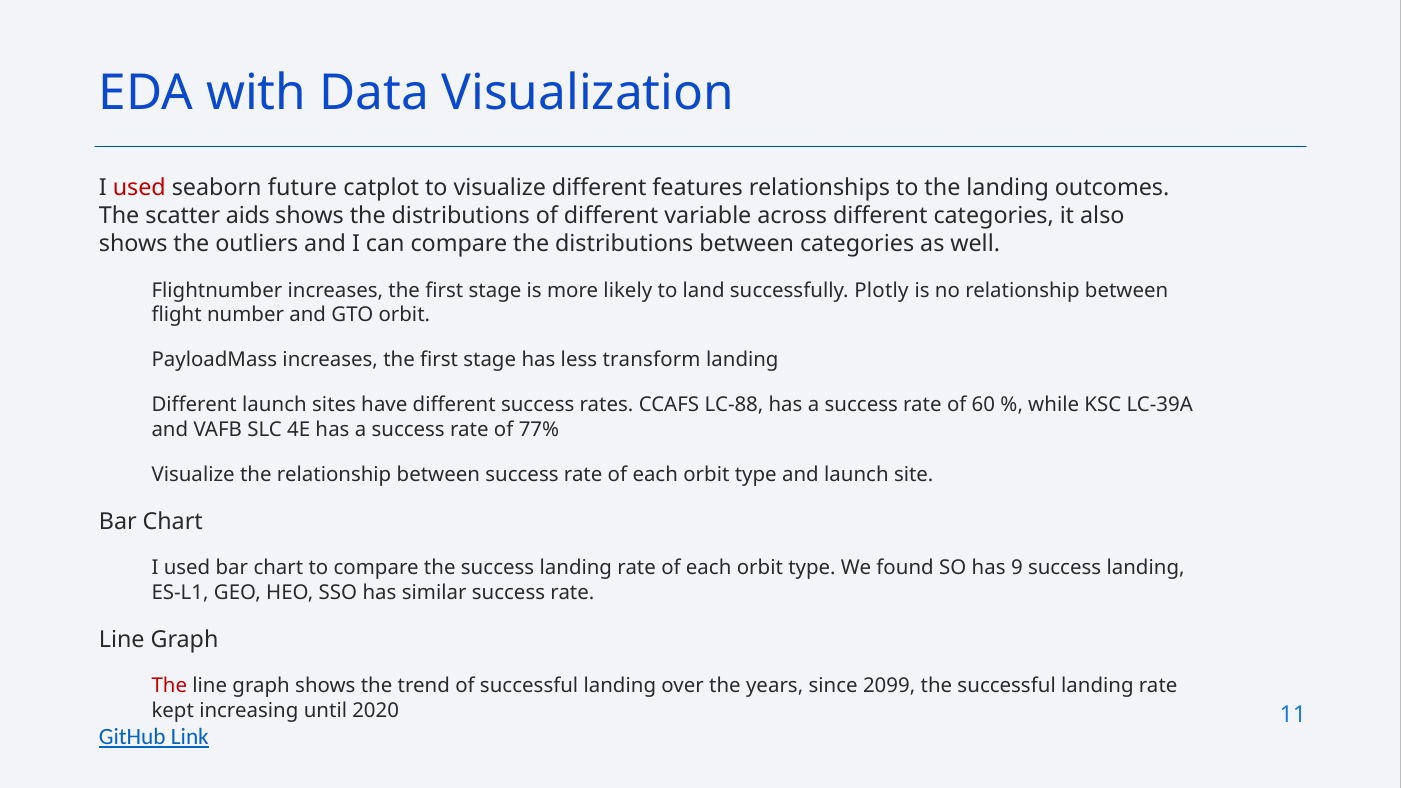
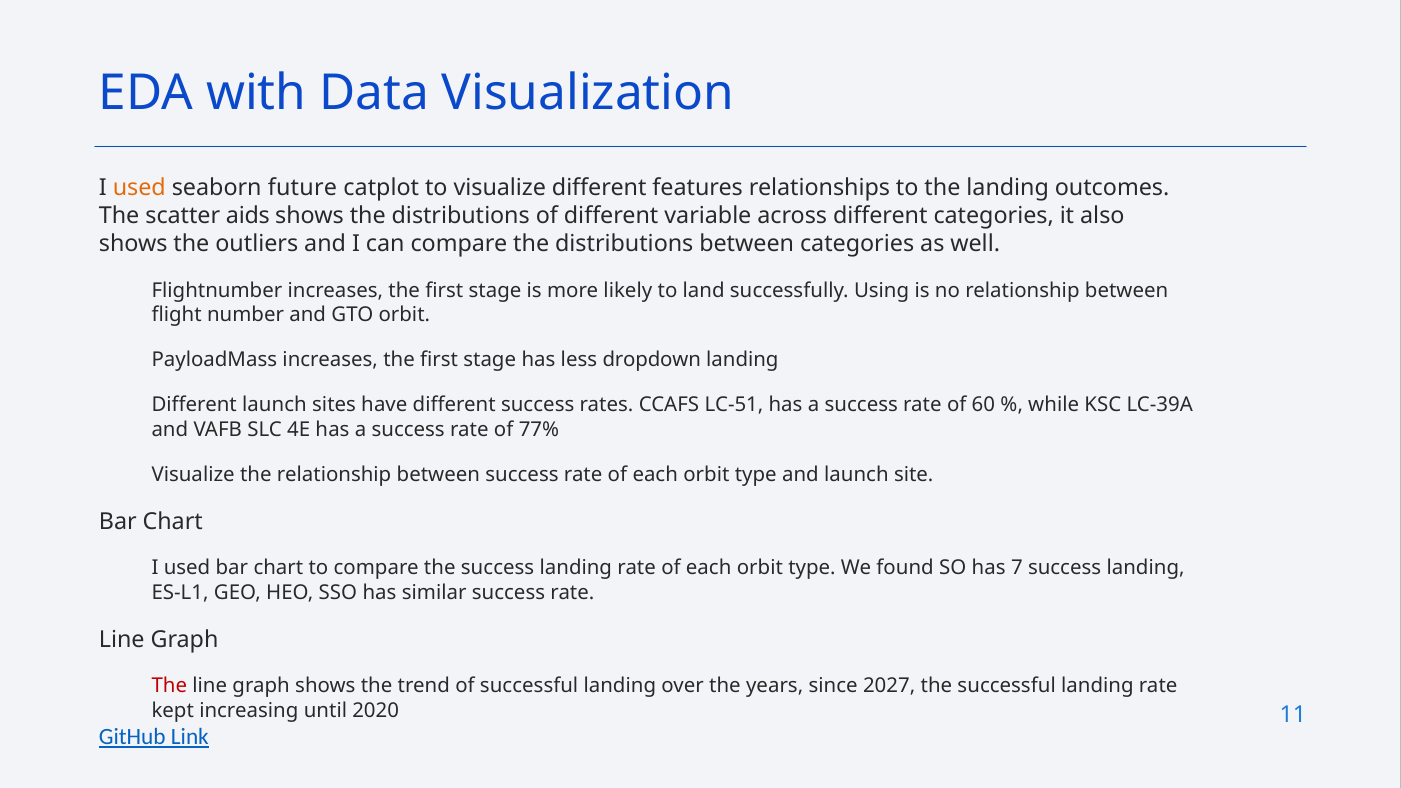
used colour: red -> orange (139, 188)
Plotly: Plotly -> Using (882, 291)
transform: transform -> dropdown (652, 360)
LC-88: LC-88 -> LC-51 (734, 405)
9: 9 -> 7 (1017, 568)
2099: 2099 -> 2027 (889, 686)
